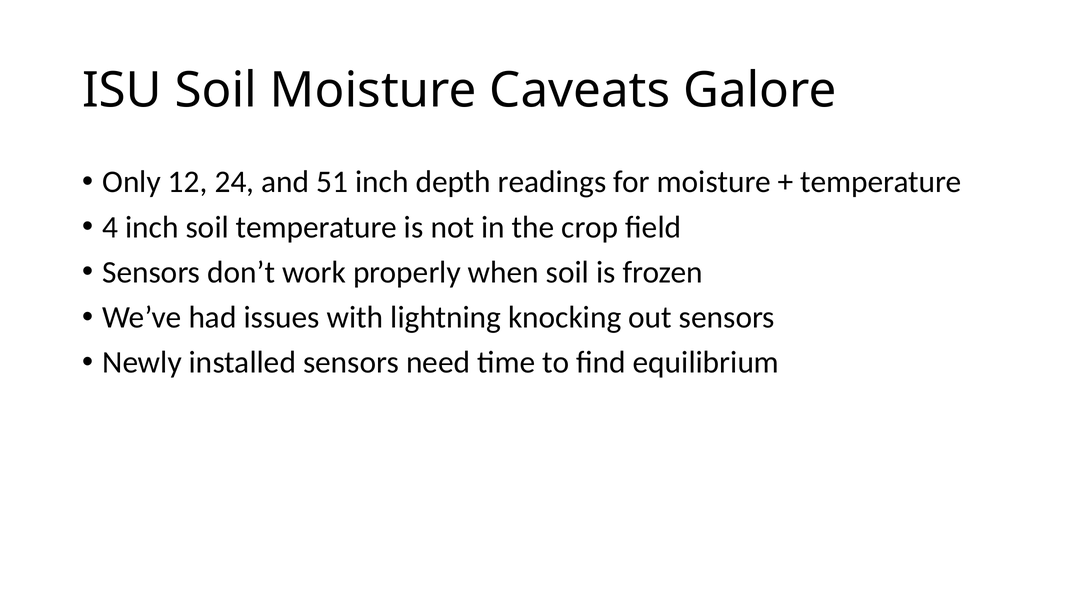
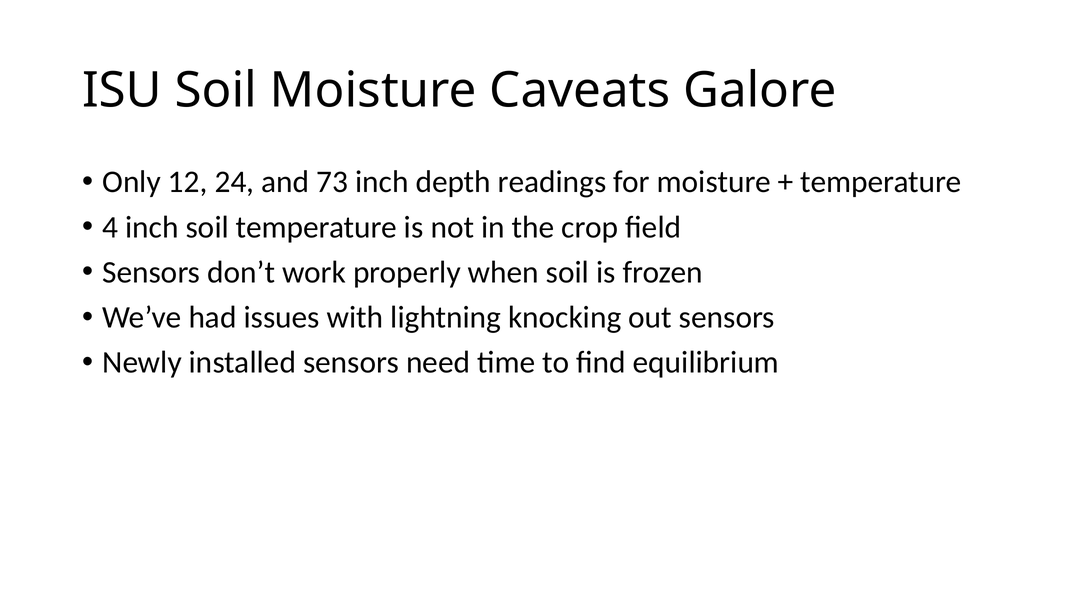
51: 51 -> 73 (332, 182)
